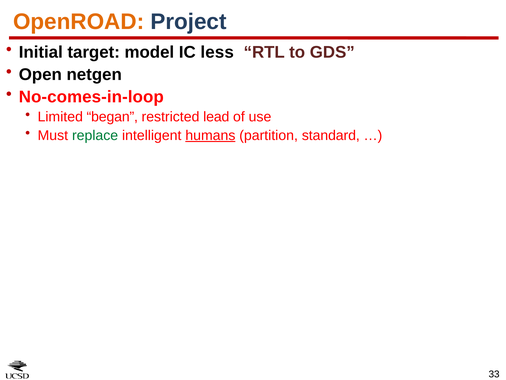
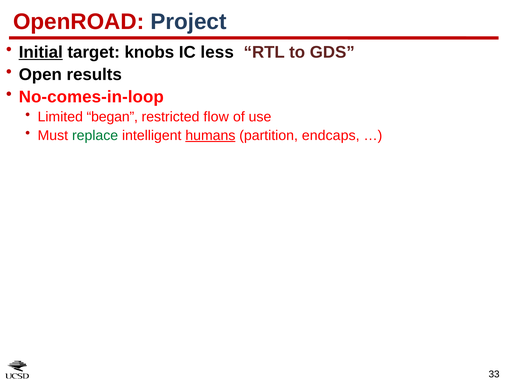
OpenROAD colour: orange -> red (79, 22)
Initial underline: none -> present (41, 52)
model: model -> knobs (149, 52)
netgen: netgen -> results (94, 74)
lead: lead -> flow (216, 117)
standard: standard -> endcaps (331, 135)
